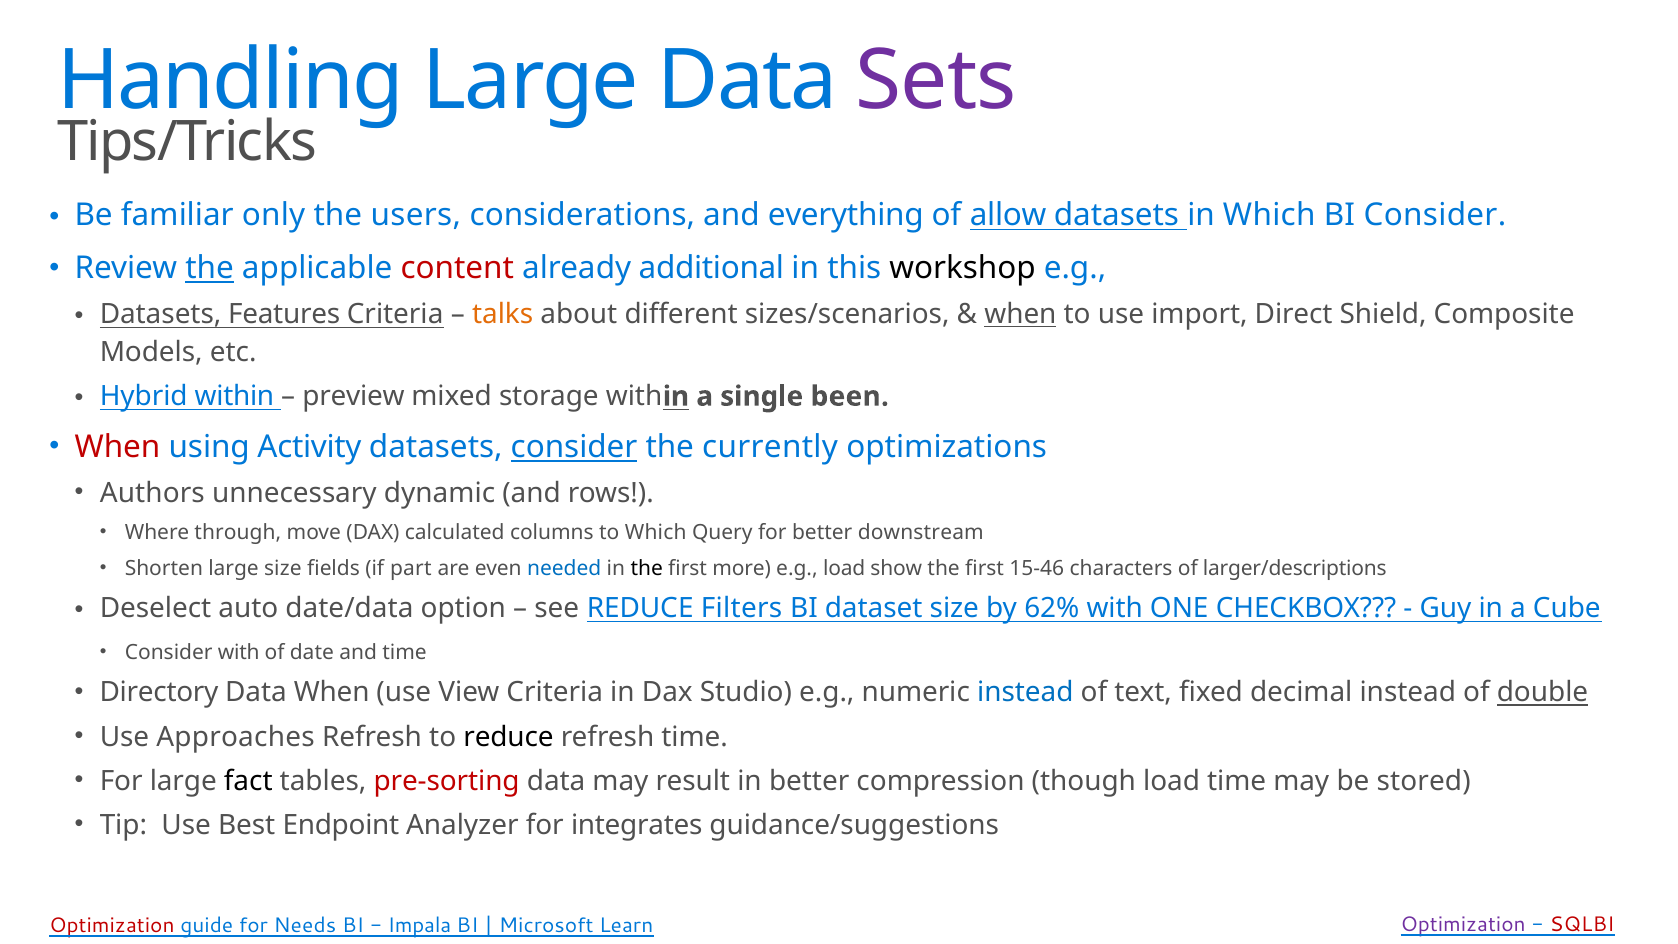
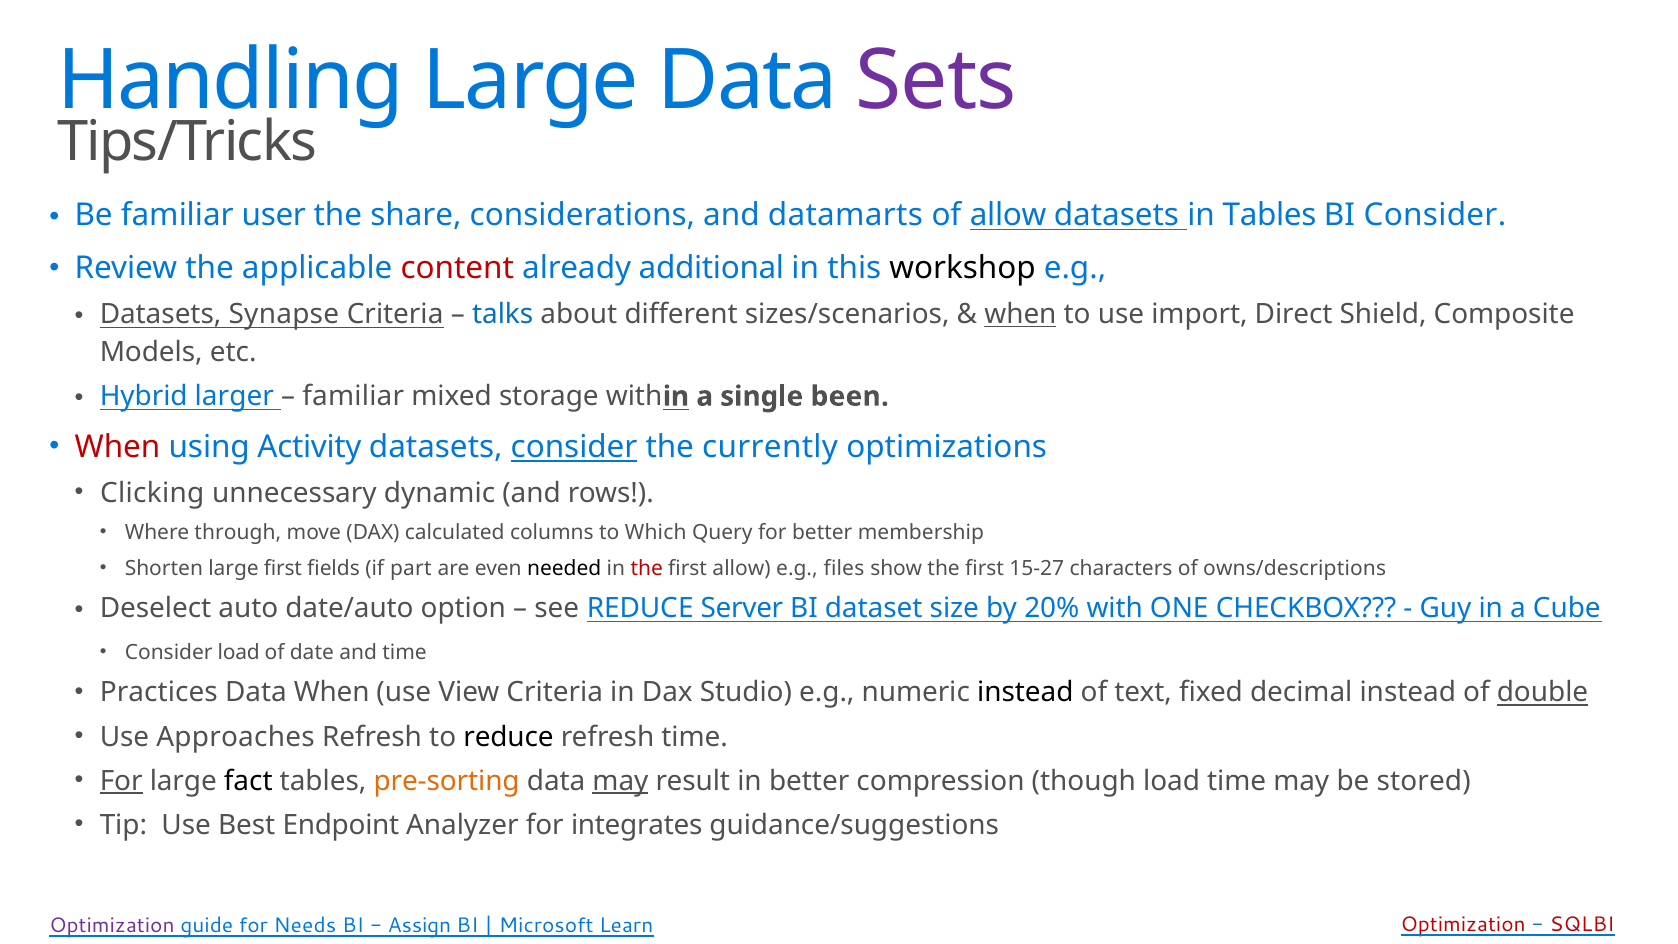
only: only -> user (274, 215)
users: users -> share (416, 215)
everything: everything -> datamarts (845, 215)
in Which: Which -> Tables (1270, 215)
the underline: present -> none (210, 269)
Features: Features -> Synapse (284, 314)
talks colour: orange -> blue (503, 314)
Hybrid within: within -> larger (234, 396)
preview: preview -> familiar (353, 396)
Authors: Authors -> Clicking (152, 493)
downstream: downstream -> membership (921, 532)
large size: size -> first (283, 568)
needed colour: blue -> black (564, 568)
the colour: black -> red (647, 568)
first more: more -> allow (742, 568)
e.g load: load -> files (844, 568)
15-46: 15-46 -> 15-27 (1037, 568)
larger/descriptions: larger/descriptions -> owns/descriptions (1295, 568)
date/data: date/data -> date/auto (350, 609)
Filters: Filters -> Server (742, 609)
62%: 62% -> 20% (1052, 609)
Consider with: with -> load (239, 652)
Directory: Directory -> Practices (159, 693)
instead colour: blue -> black (1025, 693)
For underline: none -> present (121, 781)
pre-sorting colour: red -> orange (447, 781)
may underline: none -> present (620, 781)
Optimization colour: red -> purple (112, 925)
Impala: Impala -> Assign (419, 925)
Optimization colour: purple -> red (1463, 924)
